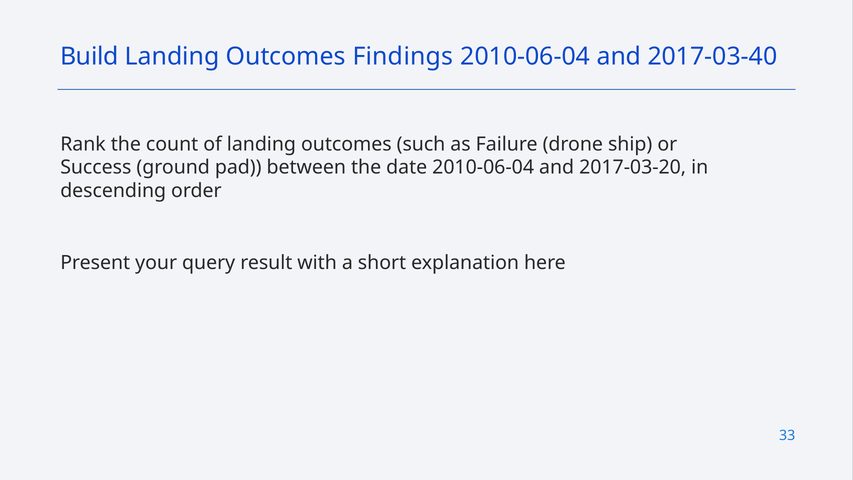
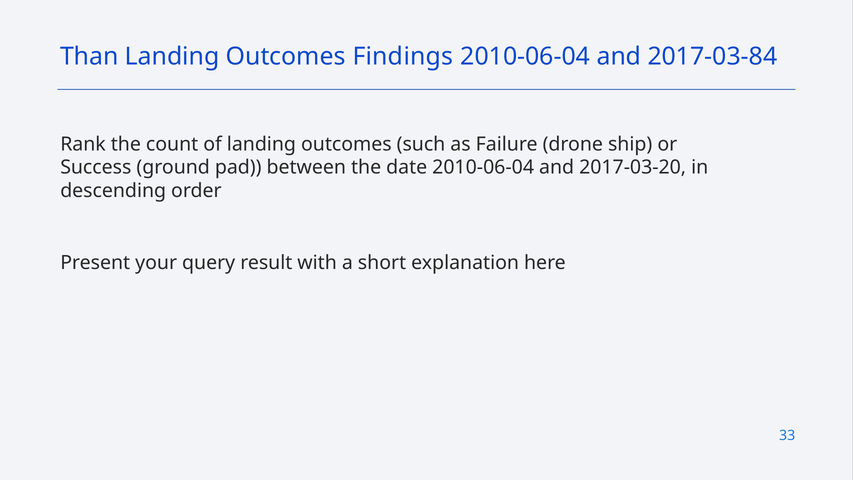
Build: Build -> Than (89, 57)
2017-03-40: 2017-03-40 -> 2017-03-84 (712, 57)
